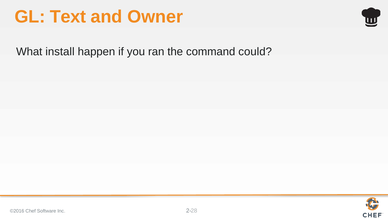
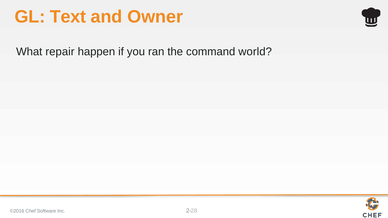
install: install -> repair (60, 52)
could: could -> world (255, 52)
